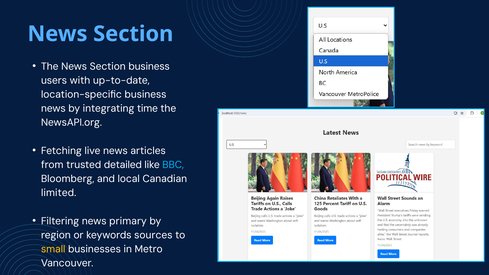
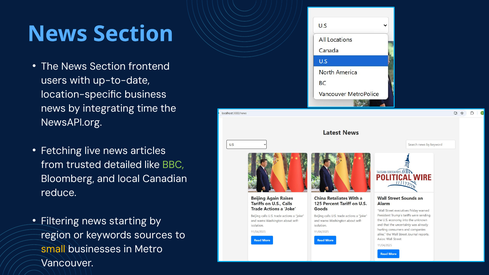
Section business: business -> frontend (149, 66)
BBC colour: light blue -> light green (173, 165)
limited: limited -> reduce (59, 193)
primary: primary -> starting (128, 221)
